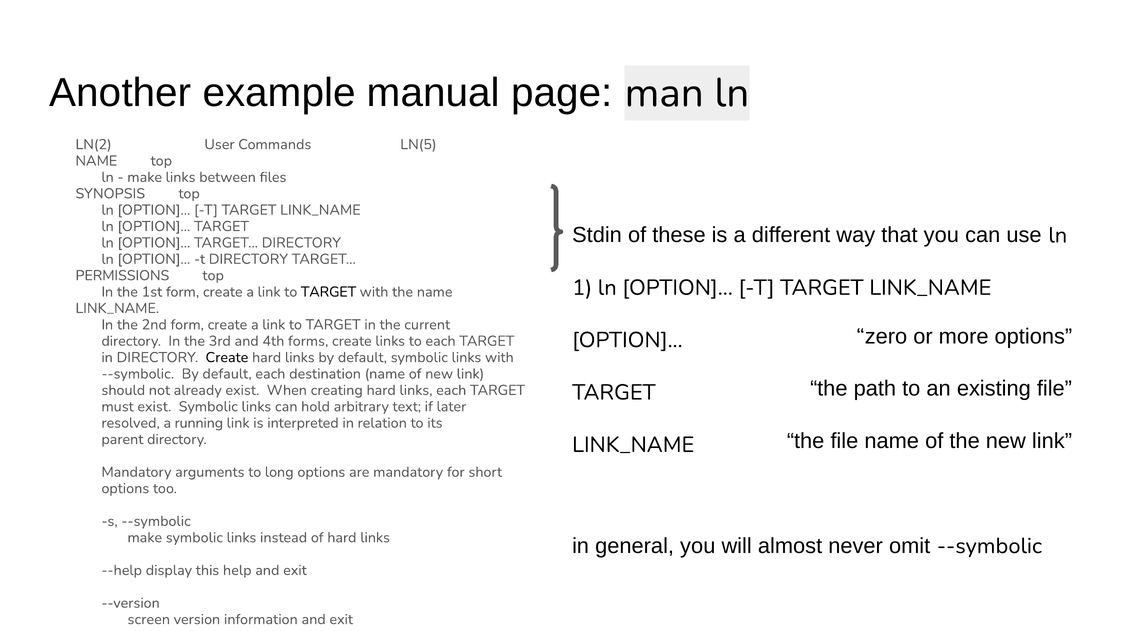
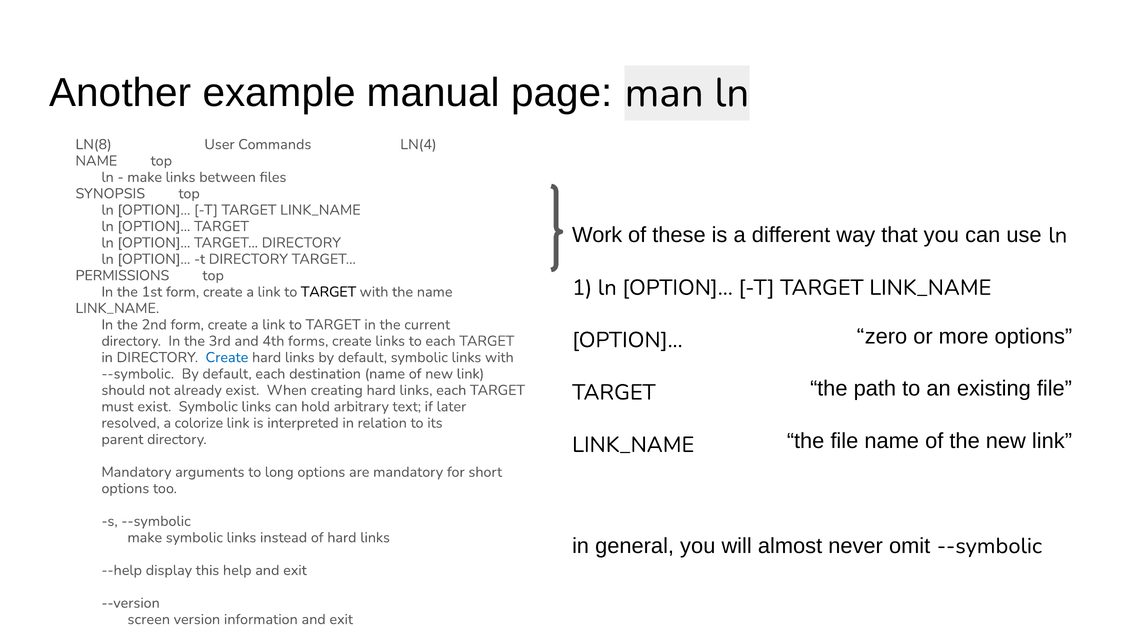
LN(2: LN(2 -> LN(8 (94, 144)
LN(5: LN(5 -> LN(4 (418, 144)
Stdin: Stdin -> Work (597, 235)
Create colour: black -> blue (227, 357)
running: running -> colorize (199, 423)
